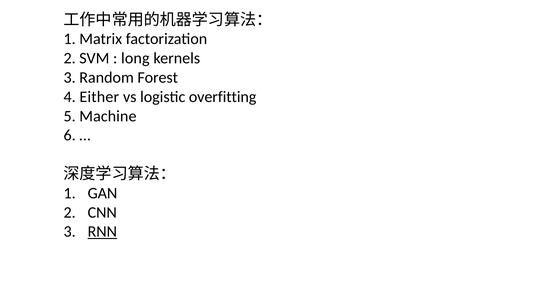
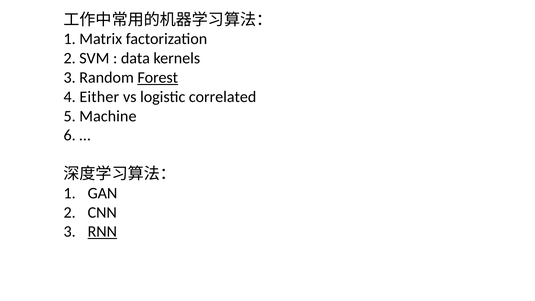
long: long -> data (135, 58)
Forest underline: none -> present (158, 78)
overfitting: overfitting -> correlated (223, 97)
